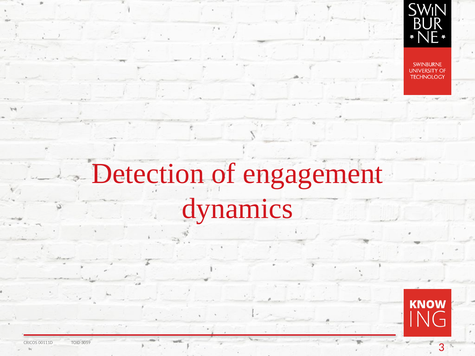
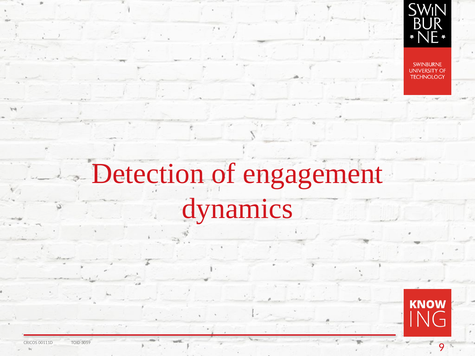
3: 3 -> 9 (441, 347)
